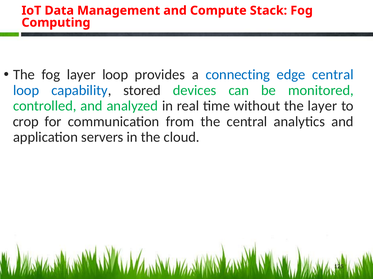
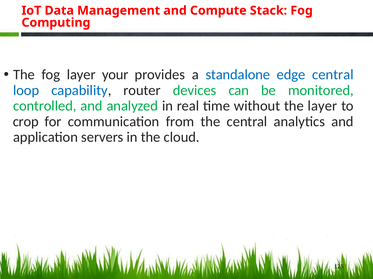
layer loop: loop -> your (115, 75)
connecting: connecting -> standalone (238, 75)
stored: stored -> router (142, 91)
